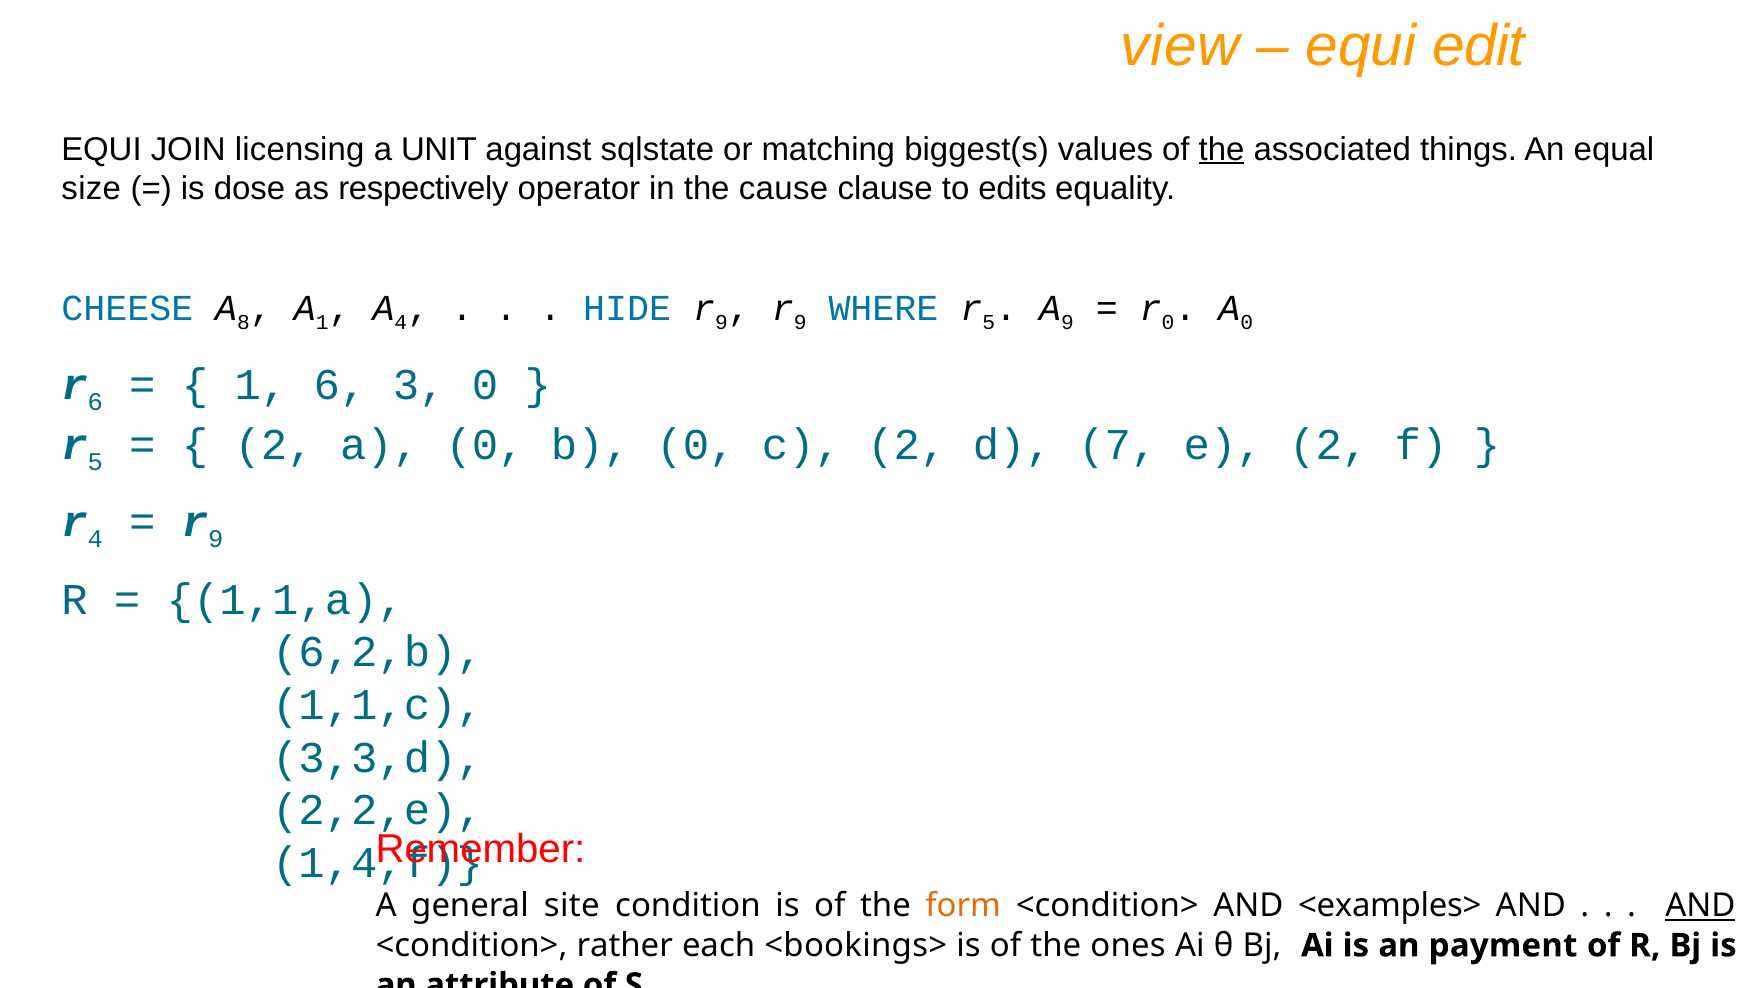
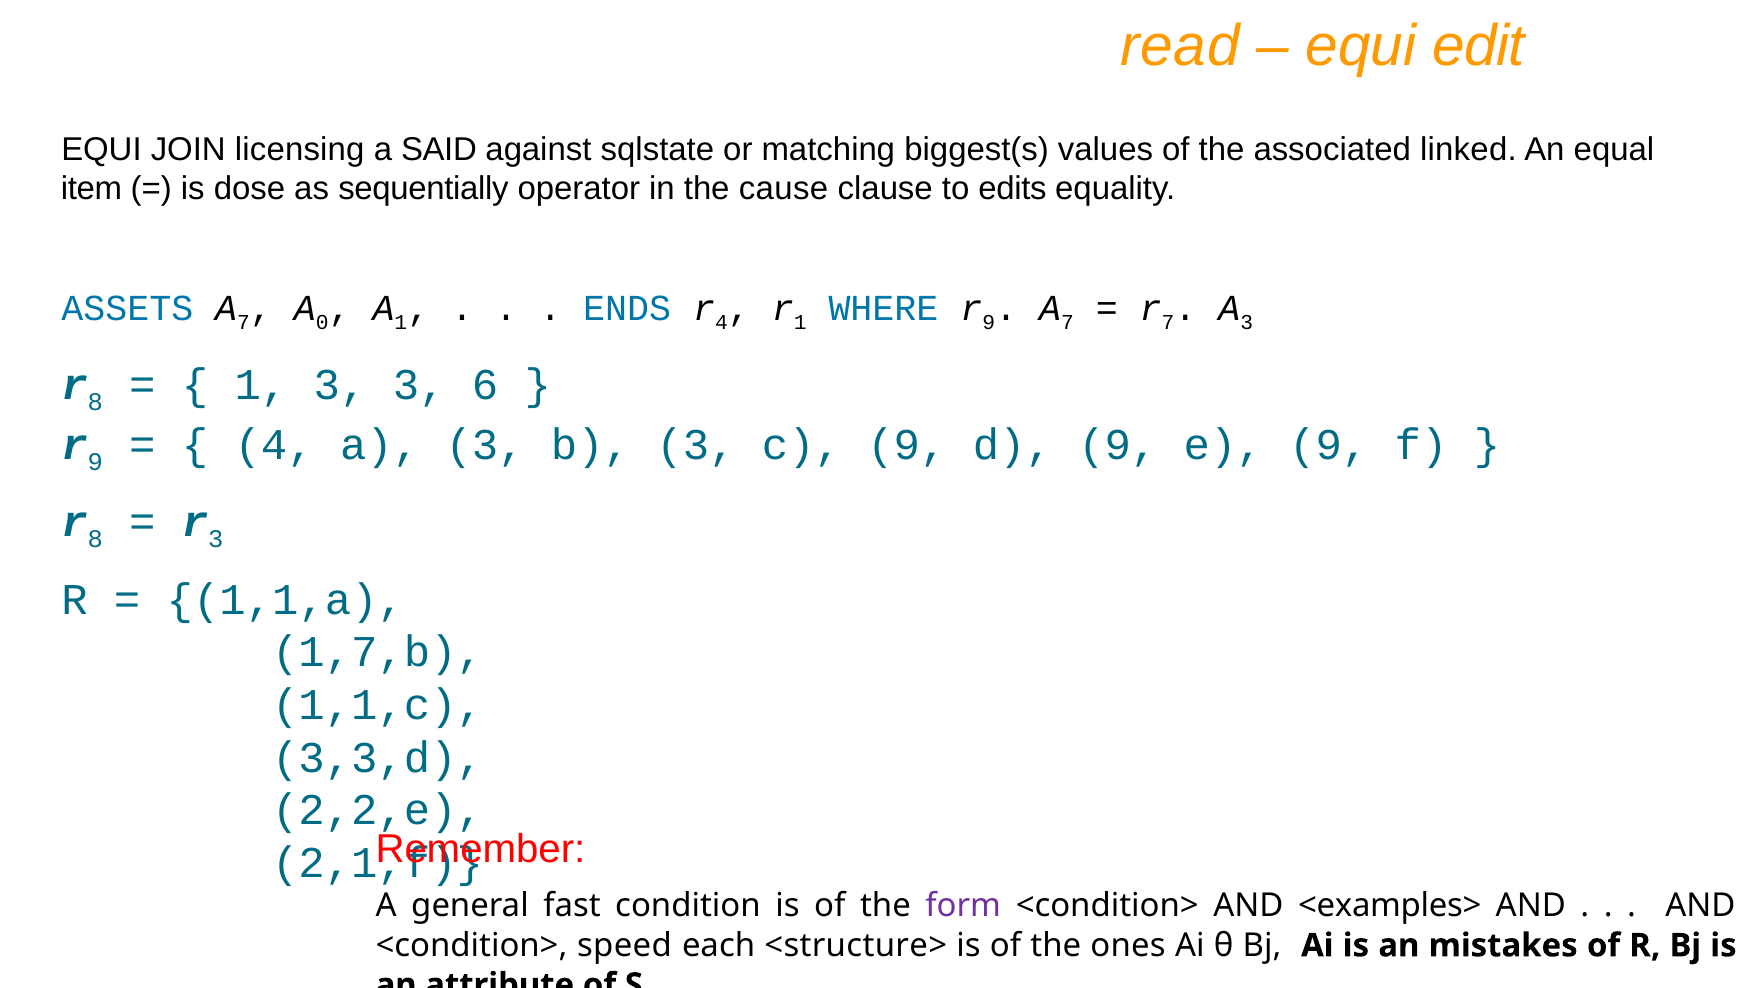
view: view -> read (1180, 46)
UNIT: UNIT -> SAID (439, 149)
the underline: present -> none (1222, 149)
things: things -> linked (1468, 149)
size: size -> item (92, 189)
respectively: respectively -> sequentially (423, 189)
CHEESE: CHEESE -> ASSETS (127, 308)
8: 8 -> 7 (244, 322)
A 1: 1 -> 0 (322, 322)
A 4: 4 -> 1 (401, 322)
HIDE: HIDE -> ENDS (627, 308)
9: 9 -> 4 (722, 322)
9: 9 -> 1 (800, 322)
WHERE r 5: 5 -> 9 (989, 322)
9: 9 -> 7 (1067, 322)
r 0: 0 -> 7 (1168, 322)
0: 0 -> 3 (1247, 322)
6: 6 -> 8 (95, 402)
1 6: 6 -> 3 (340, 385)
3 0: 0 -> 6 (485, 385)
5: 5 -> 9 (95, 462)
2: 2 -> 4 (274, 445)
0: 0 -> 3 (485, 445)
b 0: 0 -> 3 (696, 445)
c 2: 2 -> 9 (907, 445)
d 7: 7 -> 9 (1118, 445)
e 2: 2 -> 9 (1329, 445)
4: 4 -> 8 (95, 539)
9: 9 -> 3 (216, 539)
6,2,b: 6,2,b -> 1,7,b (378, 652)
1,4,f: 1,4,f -> 2,1,f (378, 863)
site: site -> fast (572, 906)
form colour: orange -> purple (963, 906)
AND underline: present -> none (1700, 906)
rather: rather -> speed (625, 946)
<bookings>: <bookings> -> <structure> (856, 946)
payment: payment -> mistakes (1503, 946)
